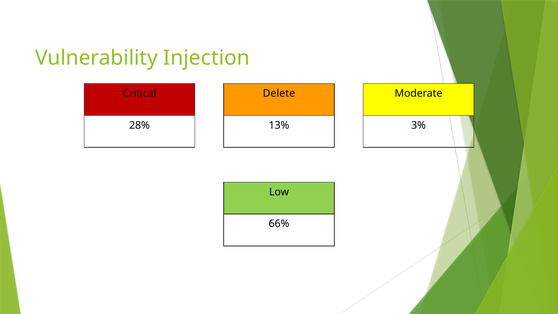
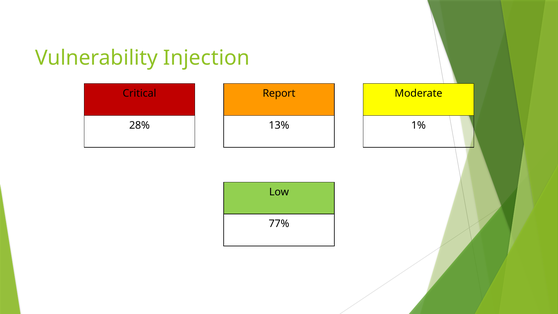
Delete: Delete -> Report (279, 93)
3%: 3% -> 1% (419, 125)
66%: 66% -> 77% (279, 224)
